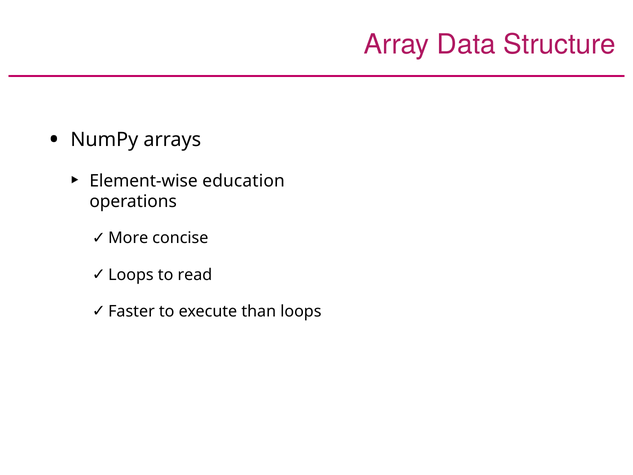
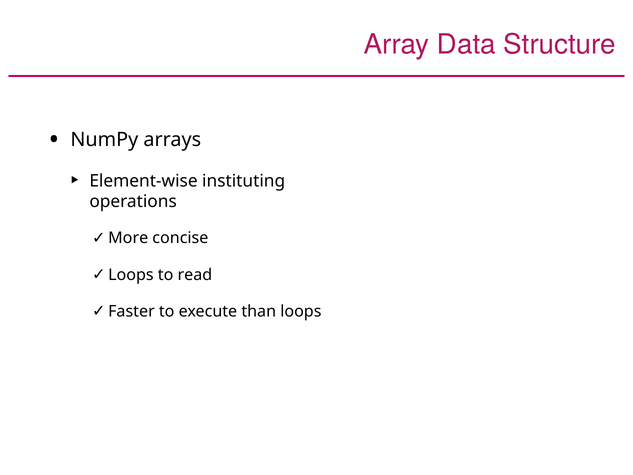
education: education -> instituting (244, 181)
